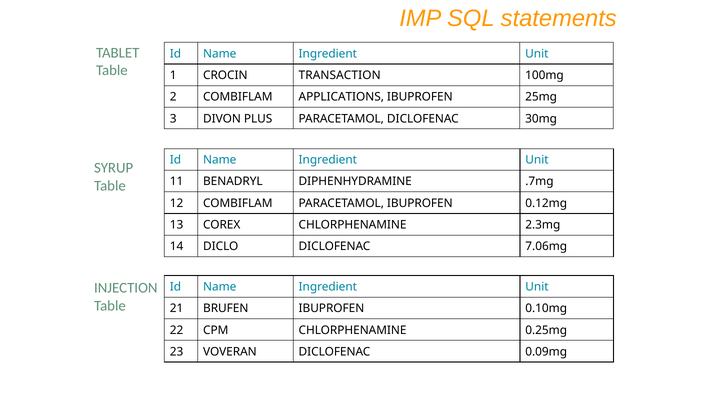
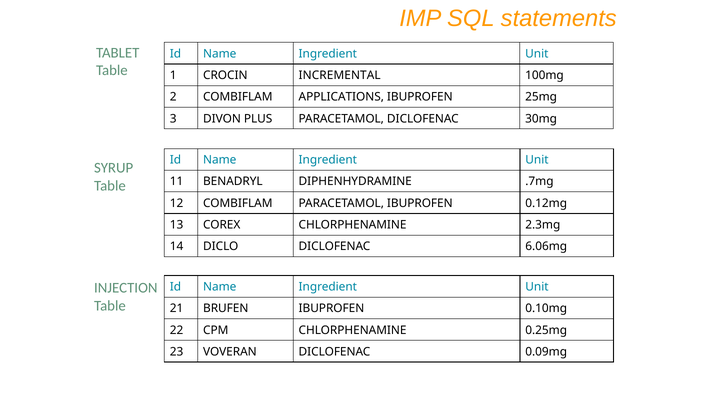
TRANSACTION: TRANSACTION -> INCREMENTAL (340, 75)
7.06mg: 7.06mg -> 6.06mg (546, 246)
